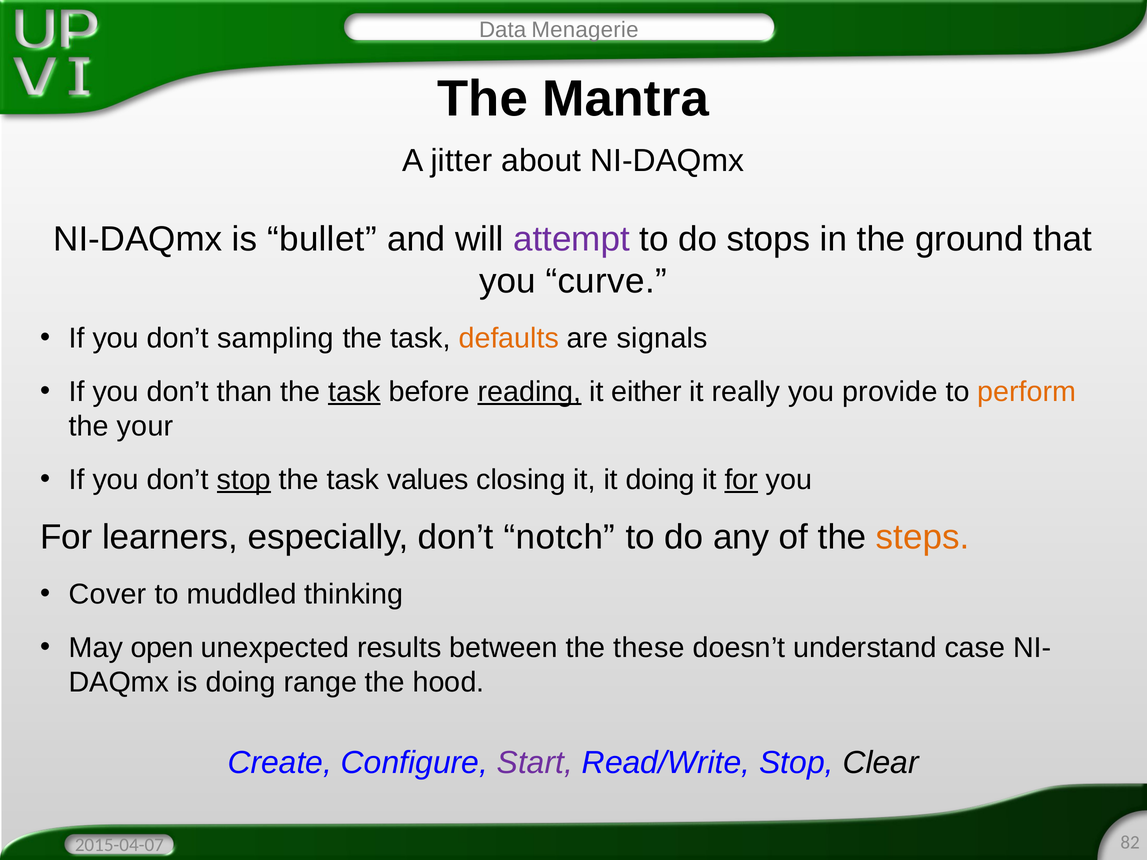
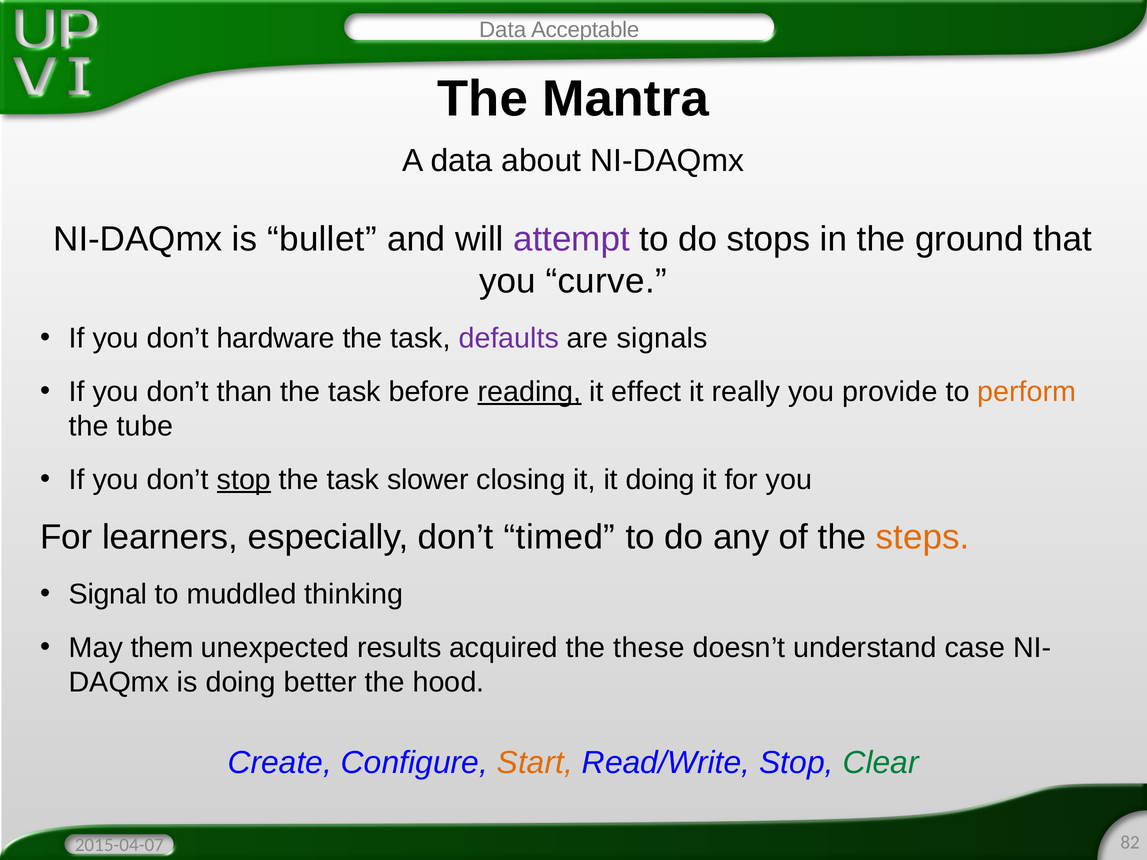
Menagerie: Menagerie -> Acceptable (585, 30)
A jitter: jitter -> data (462, 161)
sampling: sampling -> hardware (276, 338)
defaults colour: orange -> purple (509, 338)
task underline: present -> none (354, 392)
either: either -> effect (646, 392)
your: your -> tube (145, 426)
values: values -> slower (428, 480)
for underline: present -> none (741, 480)
notch: notch -> timed (559, 538)
Cover: Cover -> Signal (108, 594)
open: open -> them (162, 648)
between: between -> acquired (504, 648)
range: range -> better (320, 682)
Start colour: purple -> orange (535, 763)
Clear colour: black -> green (881, 763)
